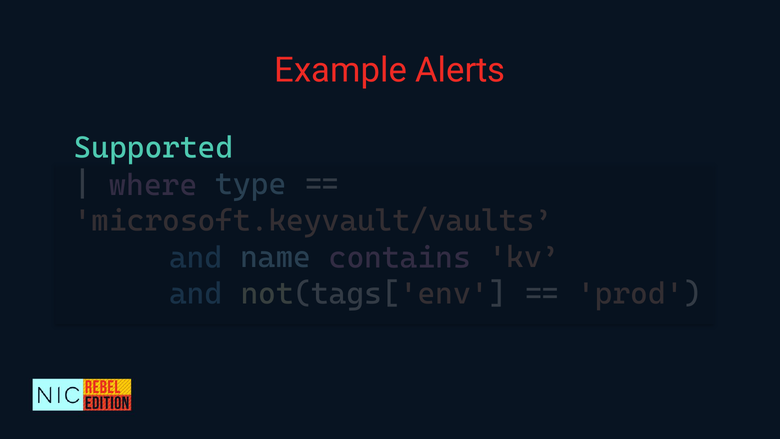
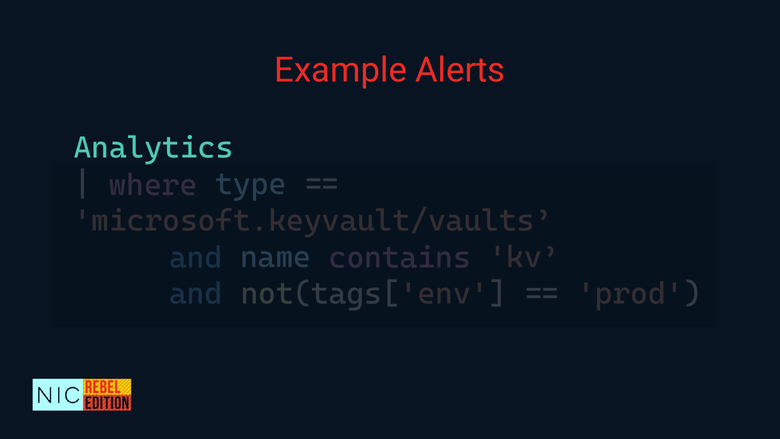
Supported: Supported -> Analytics (153, 148)
